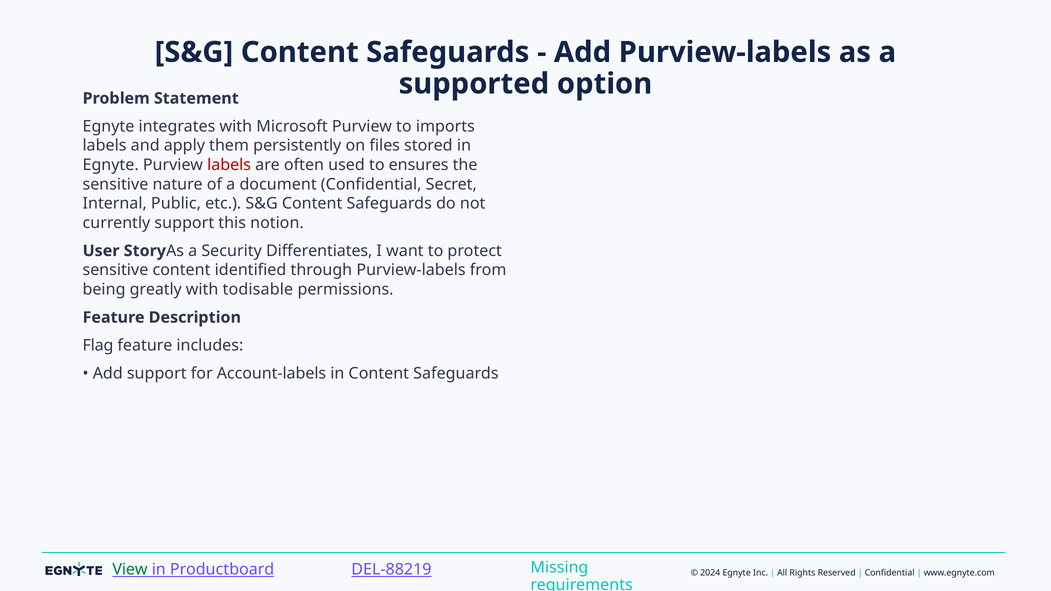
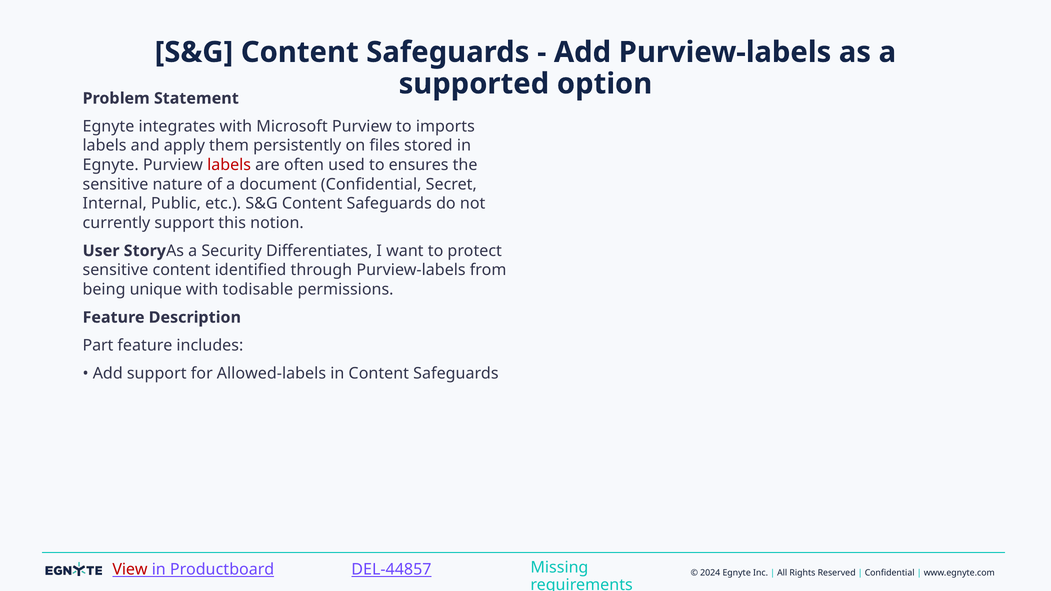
greatly: greatly -> unique (156, 289)
Flag: Flag -> Part (98, 346)
Account-labels: Account-labels -> Allowed-labels (271, 374)
View colour: green -> red (130, 569)
DEL-88219: DEL-88219 -> DEL-44857 (391, 569)
